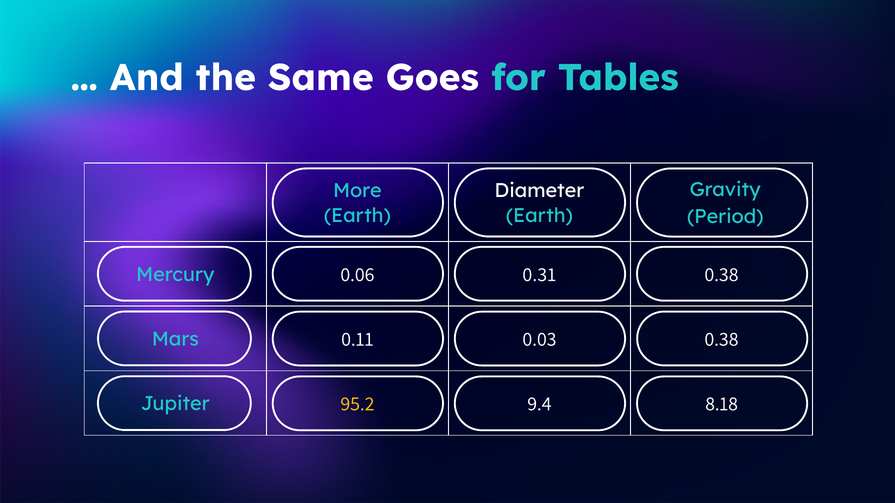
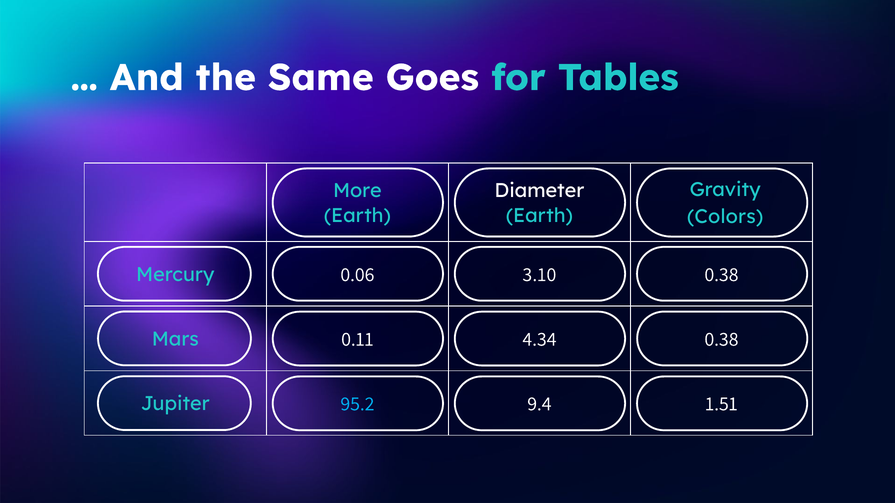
Period: Period -> Colors (725, 217)
0.31: 0.31 -> 3.10 (539, 275)
0.03: 0.03 -> 4.34 (539, 339)
95.2 colour: yellow -> light blue (357, 404)
8.18: 8.18 -> 1.51 (721, 404)
